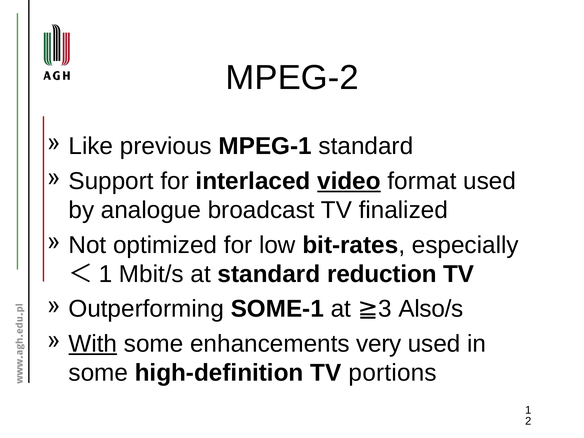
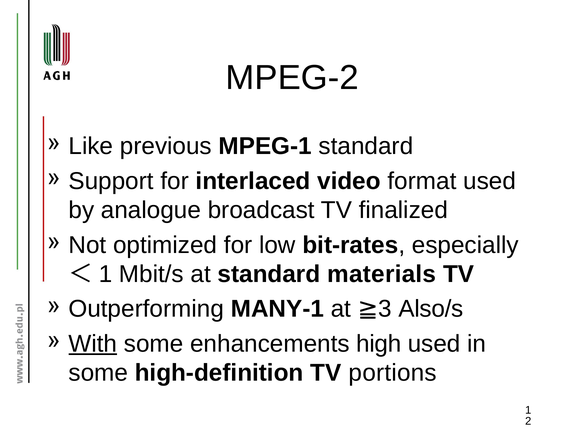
video underline: present -> none (349, 181)
reduction: reduction -> materials (382, 274)
SOME-1: SOME-1 -> MANY-1 (277, 309)
very: very -> high (379, 344)
